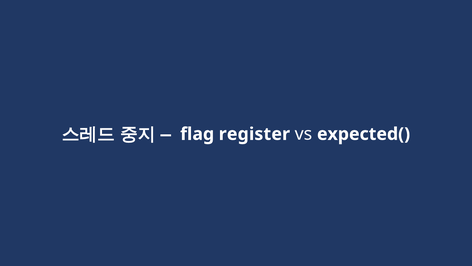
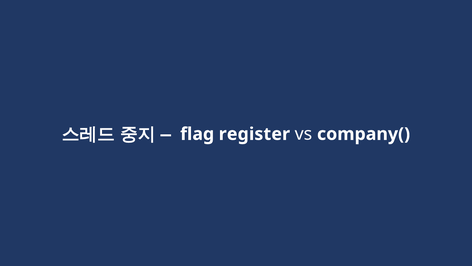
expected(: expected( -> company( (364, 134)
